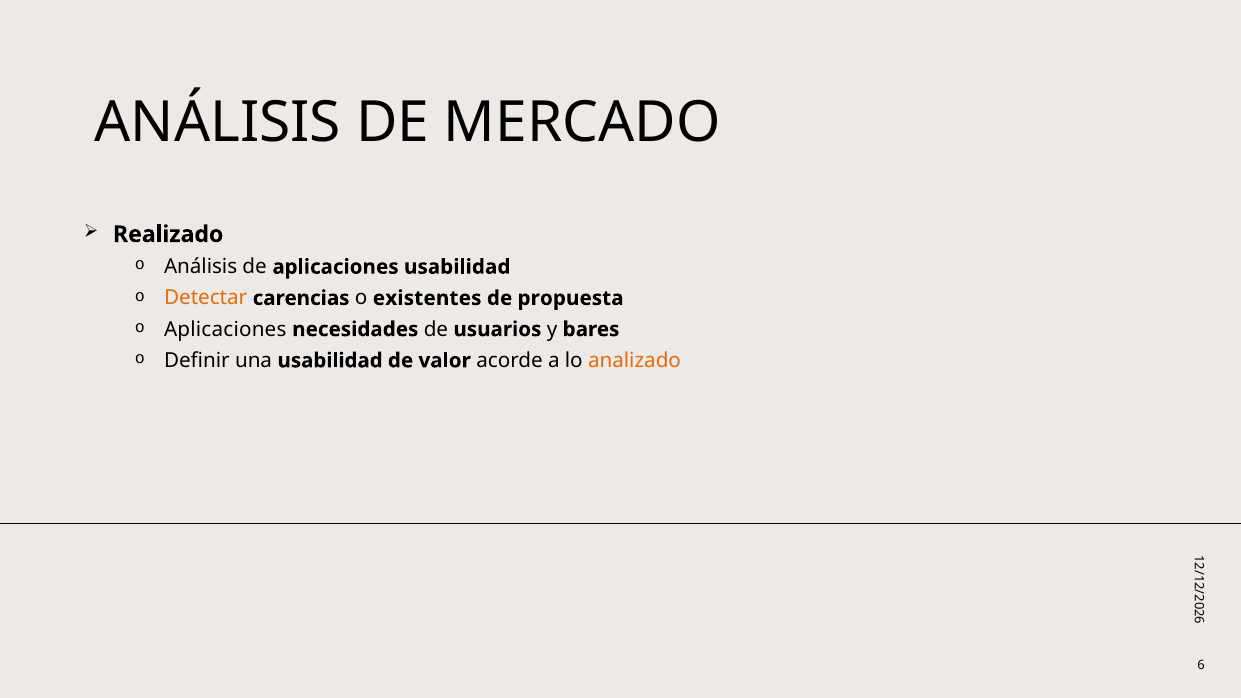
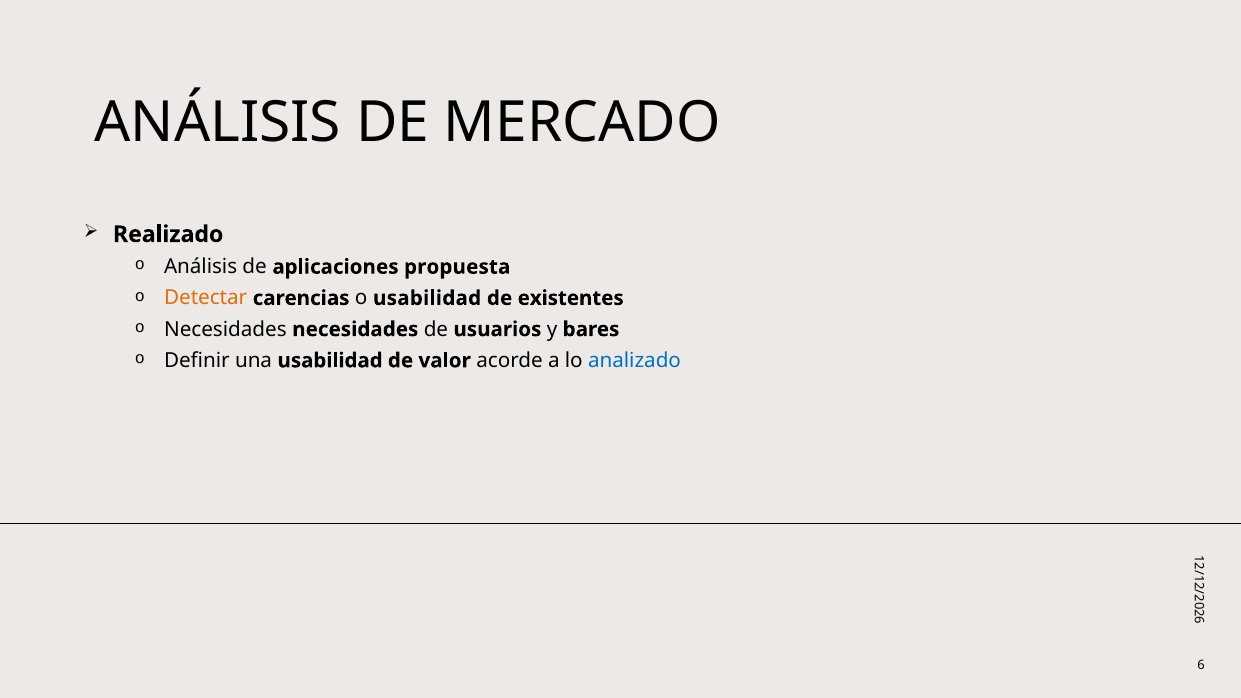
aplicaciones usabilidad: usabilidad -> propuesta (457, 267)
o existentes: existentes -> usabilidad (427, 298)
propuesta: propuesta -> existentes (571, 298)
o Aplicaciones: Aplicaciones -> Necesidades (225, 329)
analizado colour: orange -> blue (634, 361)
